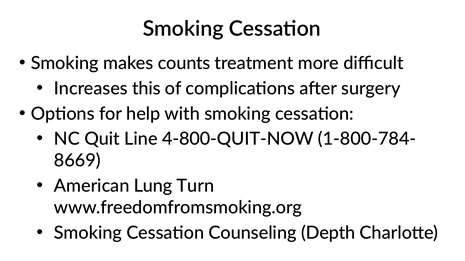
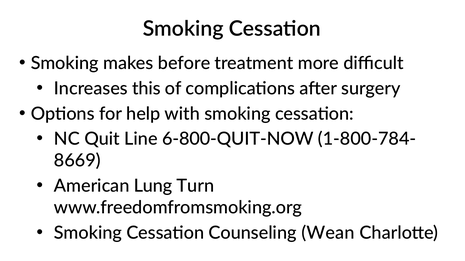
counts: counts -> before (184, 63)
4-800-QUIT-NOW: 4-800-QUIT-NOW -> 6-800-QUIT-NOW (238, 139)
Depth: Depth -> Wean (328, 233)
